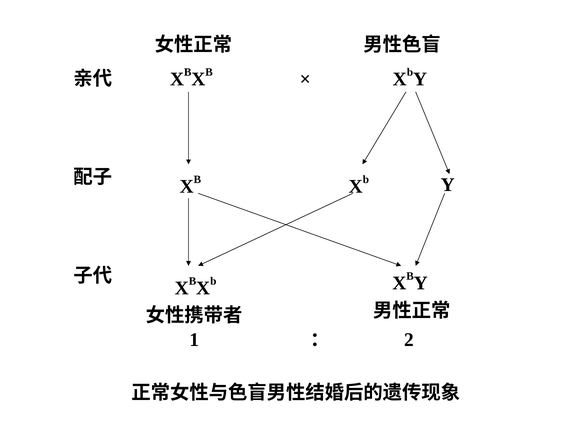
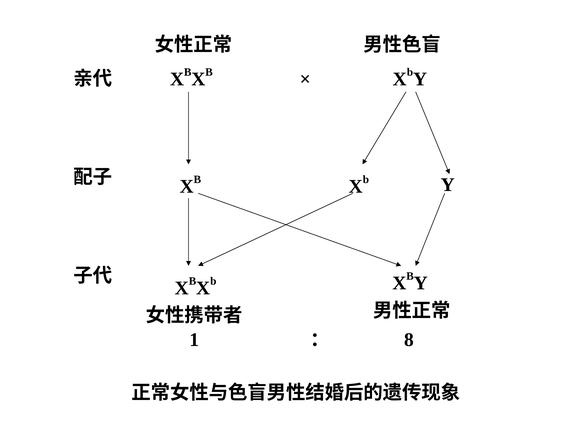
2: 2 -> 8 (409, 340)
